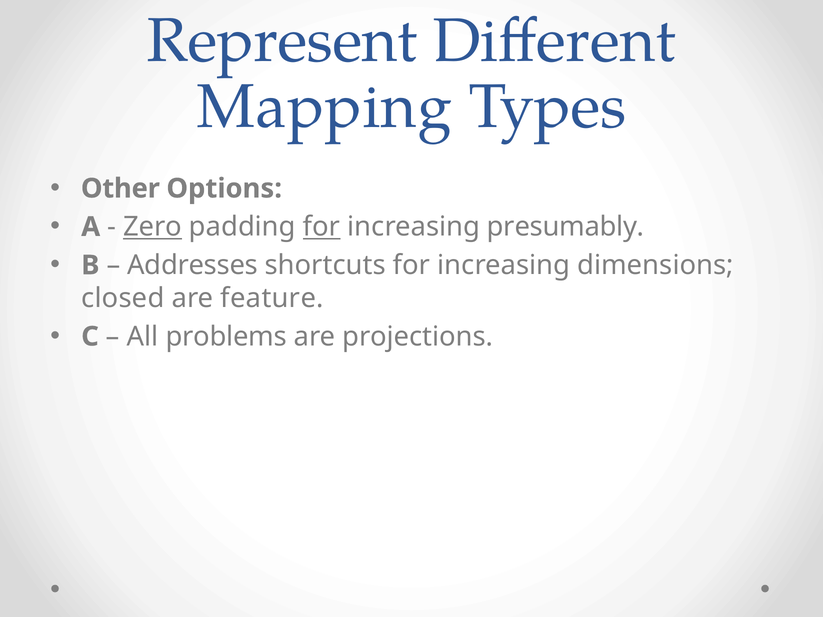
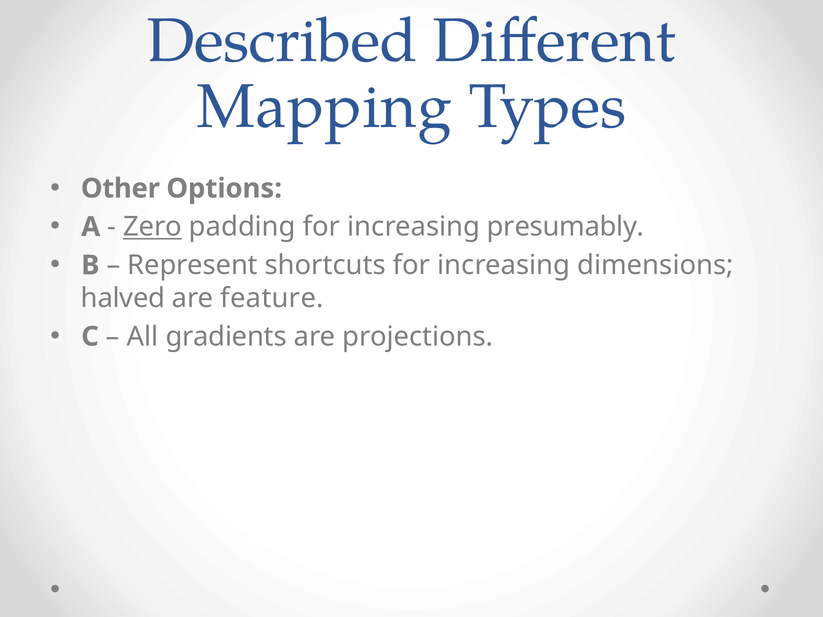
Represent: Represent -> Described (282, 41)
for underline: present -> none (322, 227)
Addresses: Addresses -> Represent (193, 265)
closed: closed -> halved (123, 298)
problems: problems -> gradients (226, 337)
